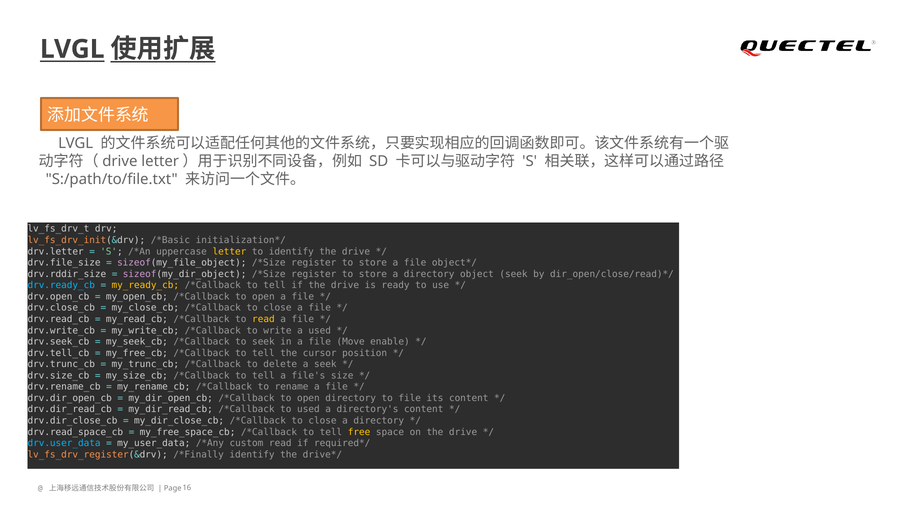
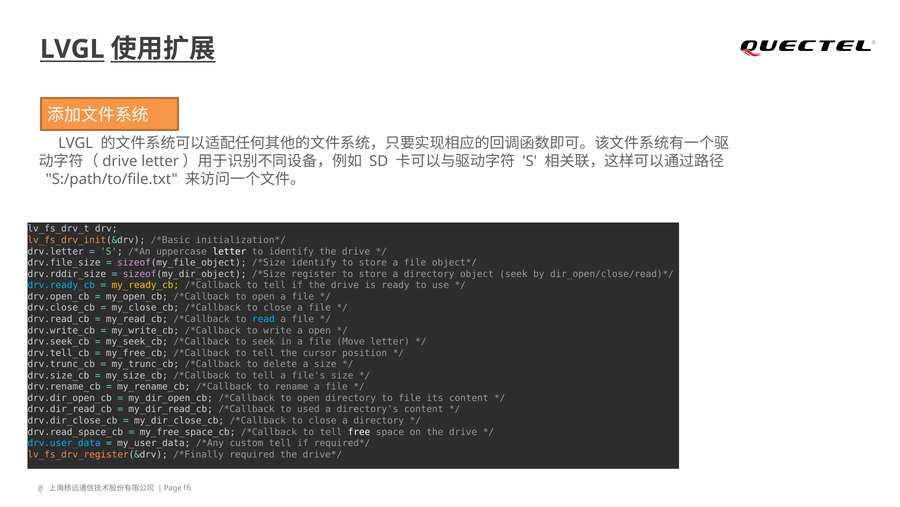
letter colour: yellow -> white (229, 251)
register: register -> identify (314, 262)
read colour: yellow -> light blue (263, 319)
a used: used -> open (320, 330)
Move enable: enable -> letter (390, 341)
a seek: seek -> size (325, 364)
free colour: yellow -> white (359, 431)
custom read: read -> tell (280, 443)
identify: identify -> required (252, 454)
